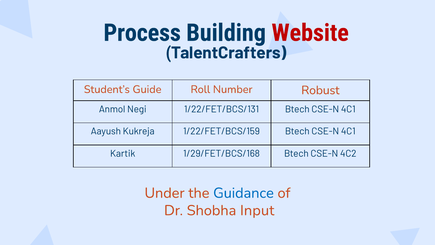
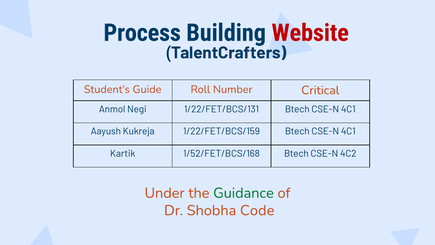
Robust: Robust -> Critical (320, 90)
1/29/FET/BCS/168: 1/29/FET/BCS/168 -> 1/52/FET/BCS/168 (221, 153)
Guidance colour: blue -> green (244, 193)
Input: Input -> Code (257, 210)
